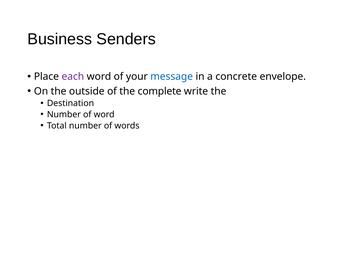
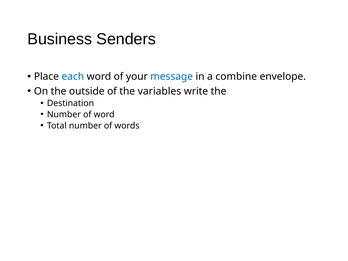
each colour: purple -> blue (73, 77)
concrete: concrete -> combine (236, 77)
complete: complete -> variables (159, 91)
